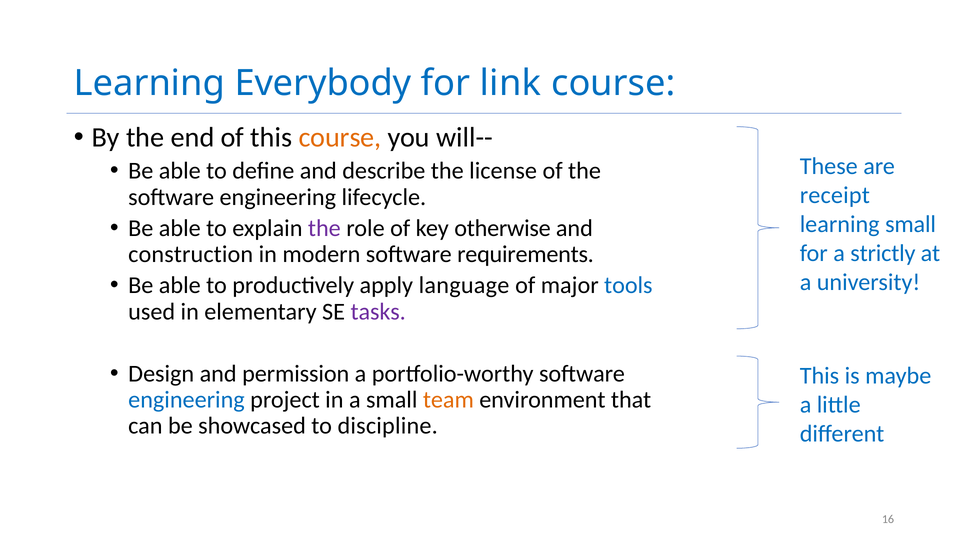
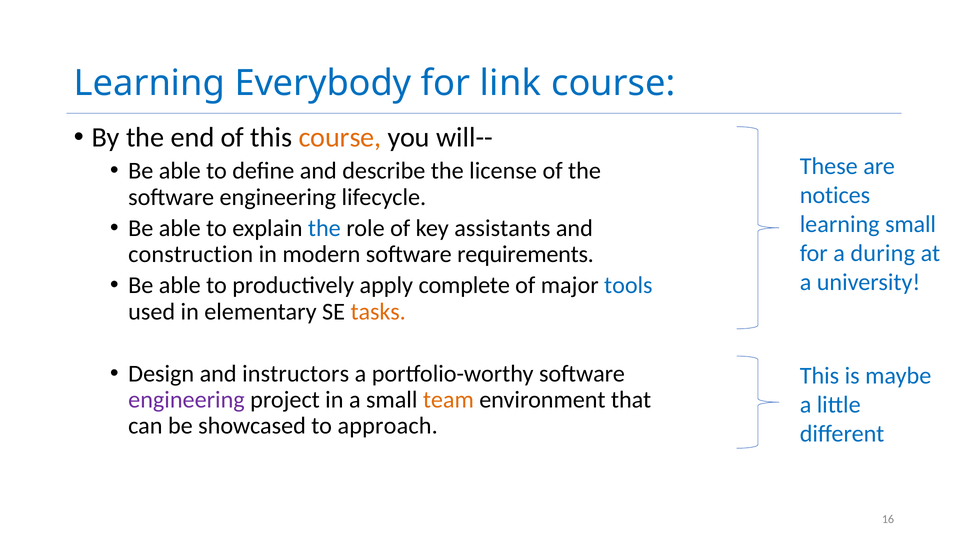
receipt: receipt -> notices (835, 195)
the colour: purple -> blue (324, 228)
otherwise: otherwise -> assistants (502, 228)
strictly: strictly -> during (883, 253)
language: language -> complete (464, 286)
tasks colour: purple -> orange (378, 312)
permission: permission -> instructors (296, 374)
engineering colour: blue -> purple (186, 400)
discipline: discipline -> approach (388, 426)
